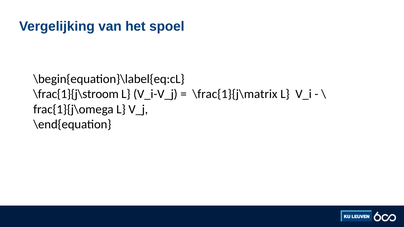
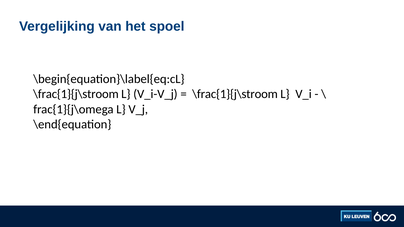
\frac{1}{j\matrix: \frac{1}{j\matrix -> \frac{1}{j\stroom (235, 94)
